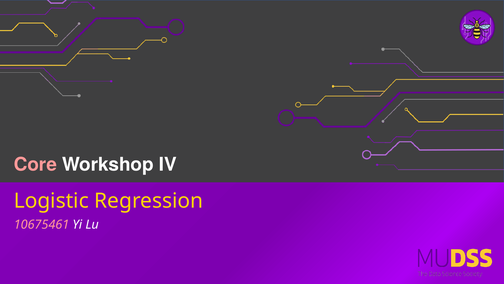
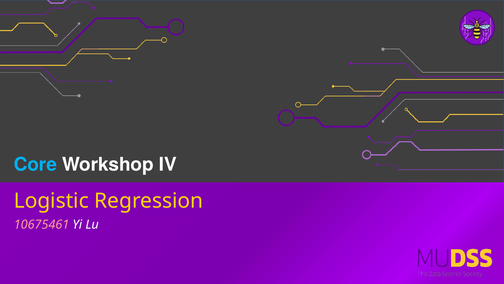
Core colour: pink -> light blue (35, 164)
